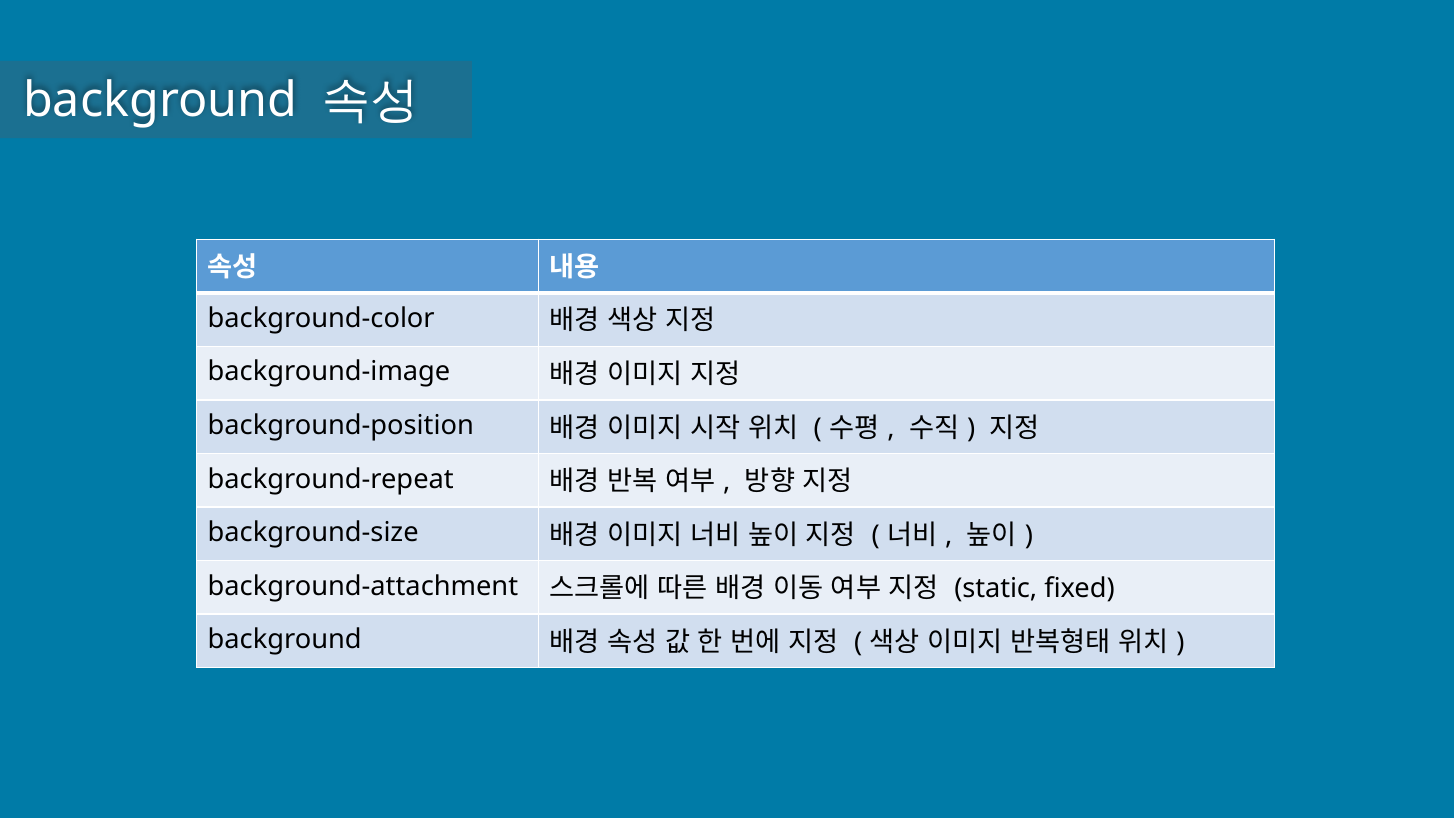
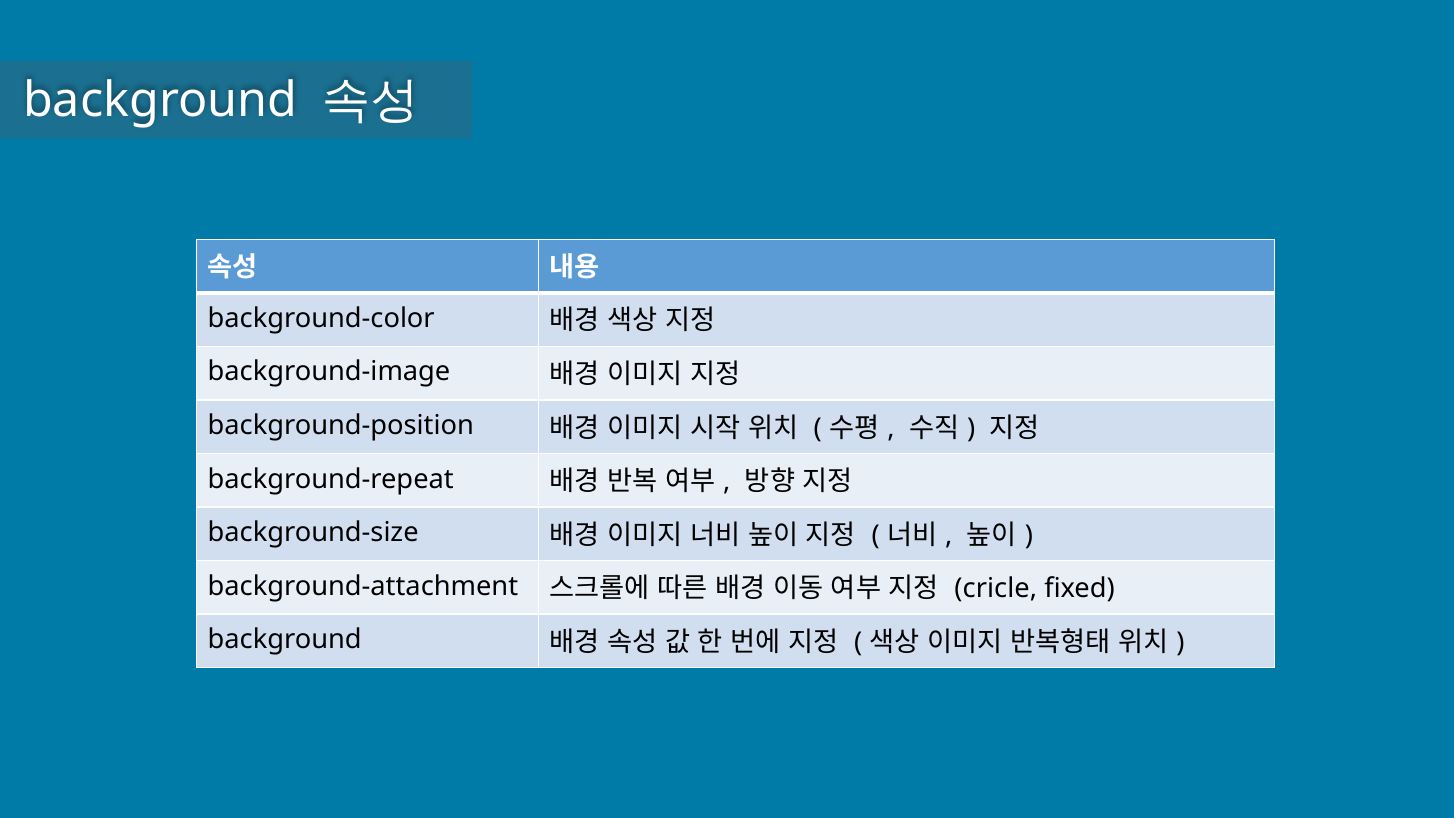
static: static -> cricle (996, 589)
